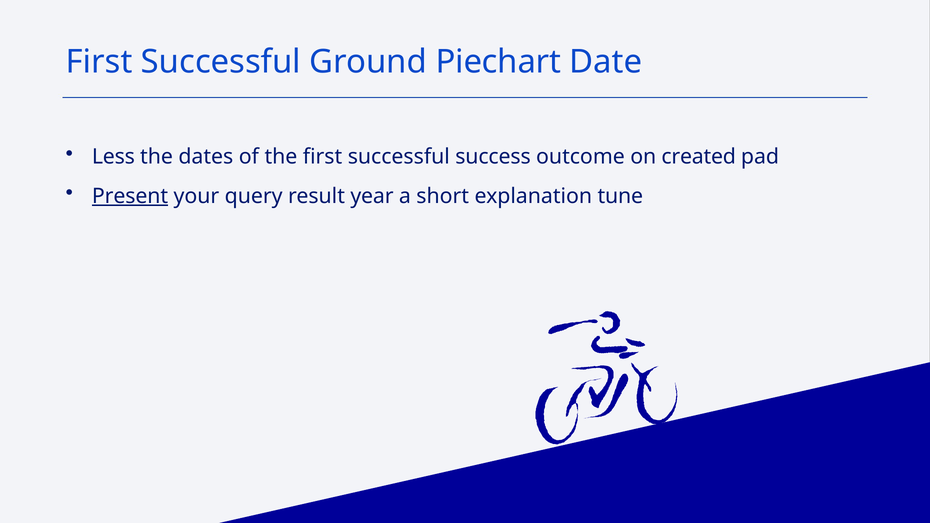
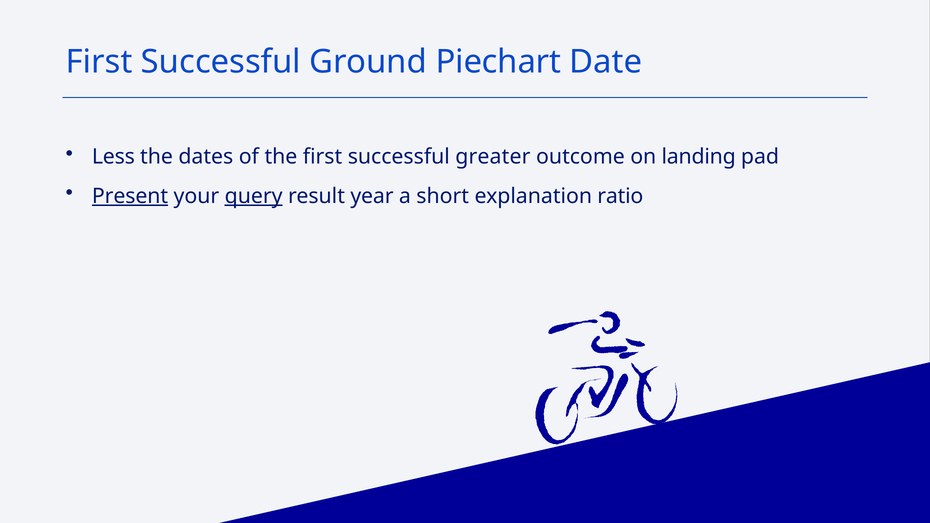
success: success -> greater (493, 157)
created: created -> landing (699, 157)
query underline: none -> present (254, 196)
tune: tune -> ratio (620, 196)
